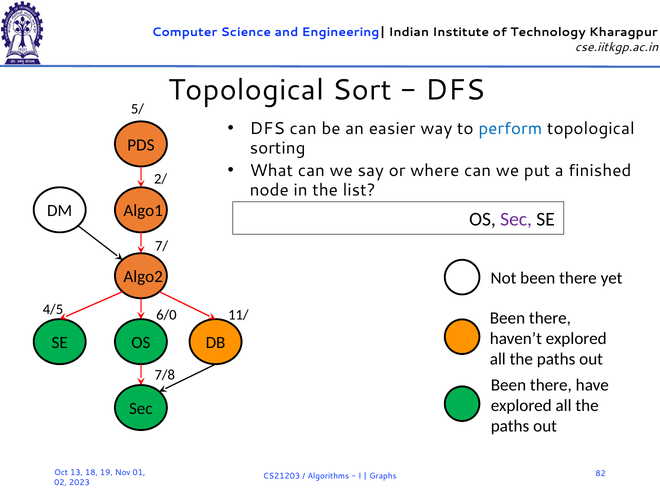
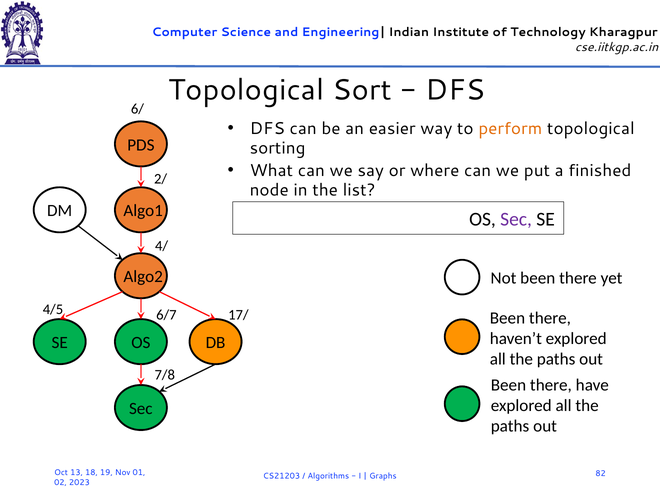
5/: 5/ -> 6/ (137, 109)
perform colour: blue -> orange (510, 128)
7/: 7/ -> 4/ (162, 246)
6/0: 6/0 -> 6/7 (166, 315)
11/: 11/ -> 17/ (238, 315)
